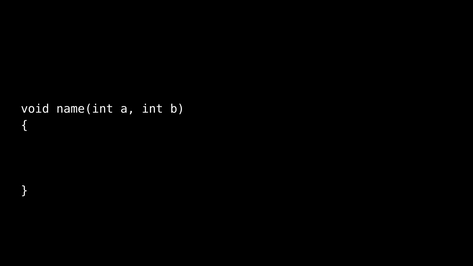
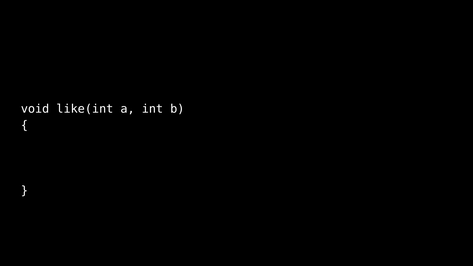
name(int: name(int -> like(int (85, 109)
